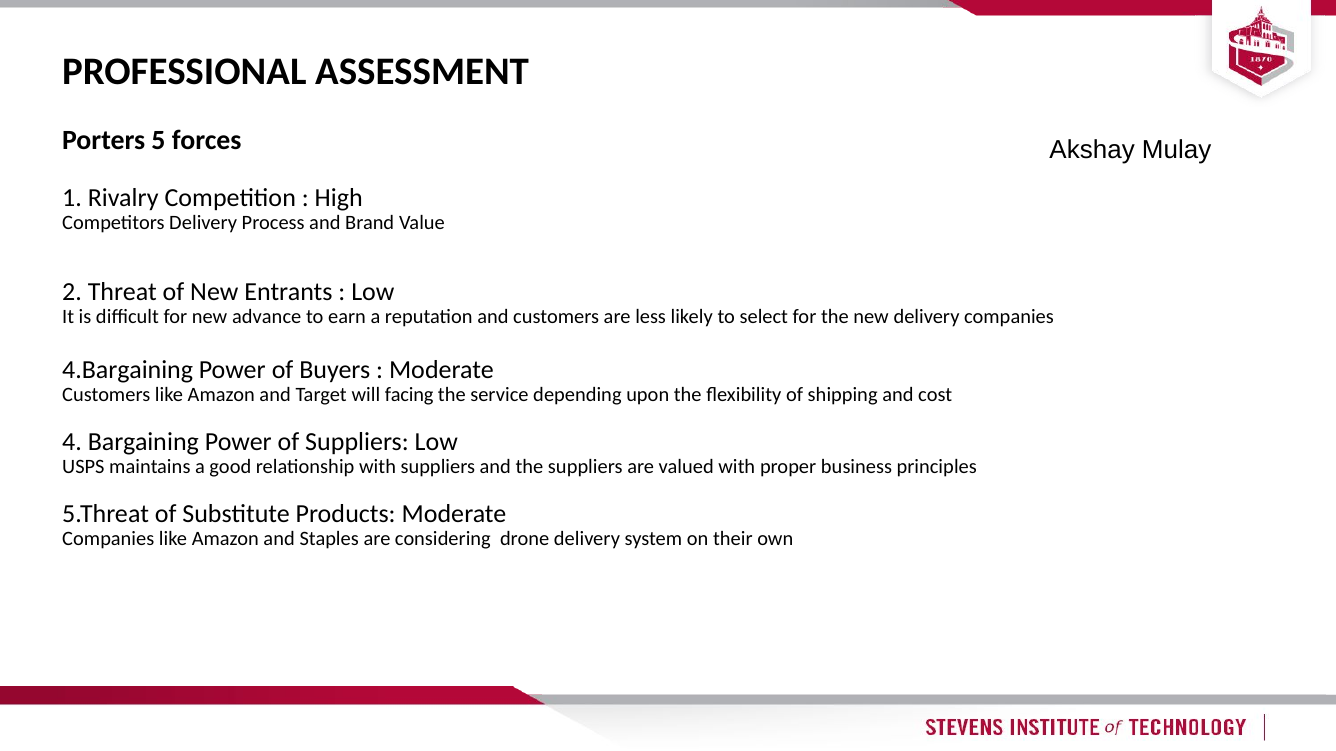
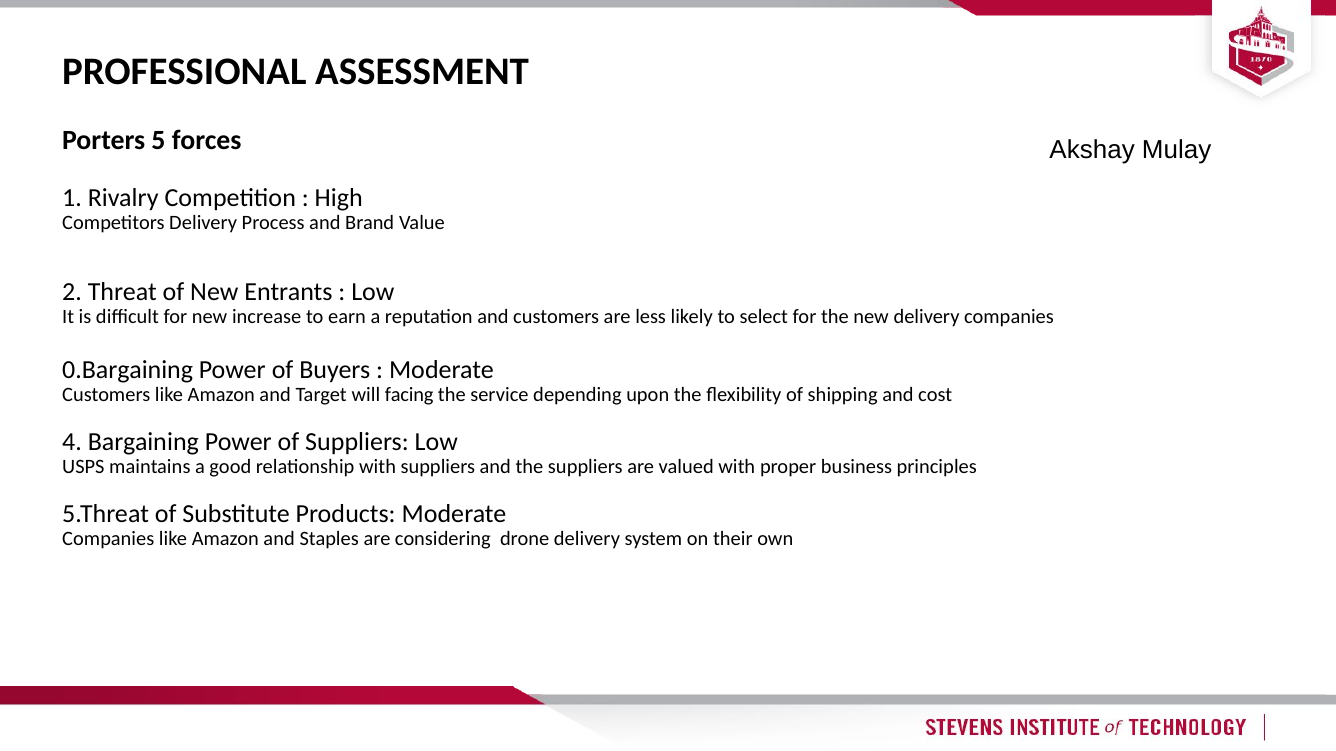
advance: advance -> increase (267, 317)
4.Bargaining: 4.Bargaining -> 0.Bargaining (128, 370)
